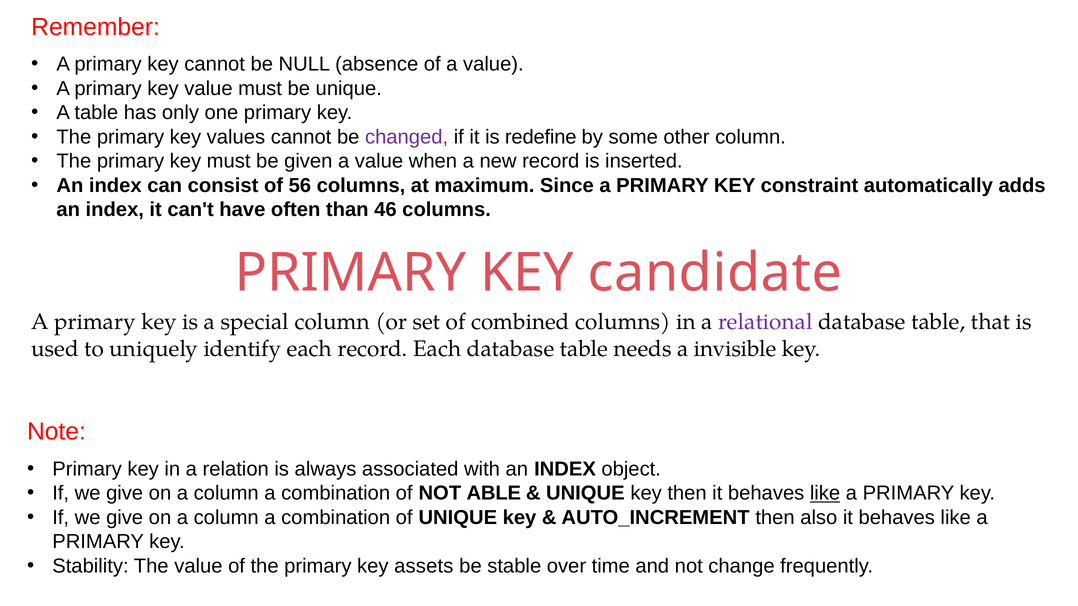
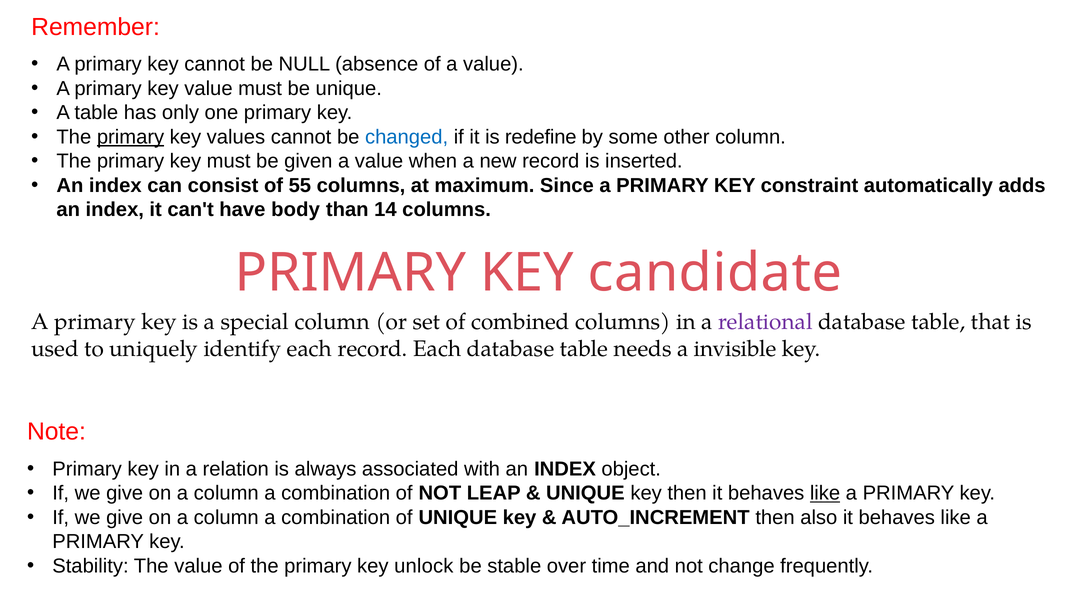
primary underline: none -> present (131, 137)
changed colour: purple -> blue (407, 137)
56: 56 -> 55 (300, 186)
often: often -> body (296, 210)
46: 46 -> 14 (385, 210)
ABLE: ABLE -> LEAP (494, 494)
assets: assets -> unlock (424, 566)
